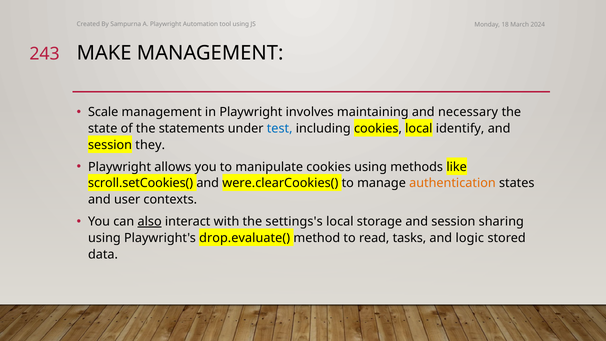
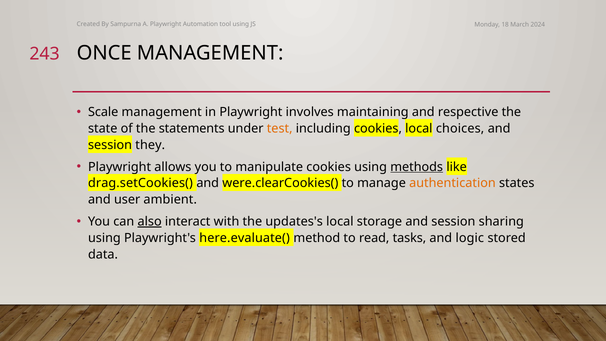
MAKE: MAKE -> ONCE (104, 53)
necessary: necessary -> respective (468, 112)
test colour: blue -> orange (280, 128)
identify: identify -> choices (460, 128)
methods underline: none -> present (417, 167)
scroll.setCookies(: scroll.setCookies( -> drag.setCookies( (140, 183)
contexts: contexts -> ambient (170, 200)
settings's: settings's -> updates's (294, 222)
drop.evaluate(: drop.evaluate( -> here.evaluate( (245, 238)
